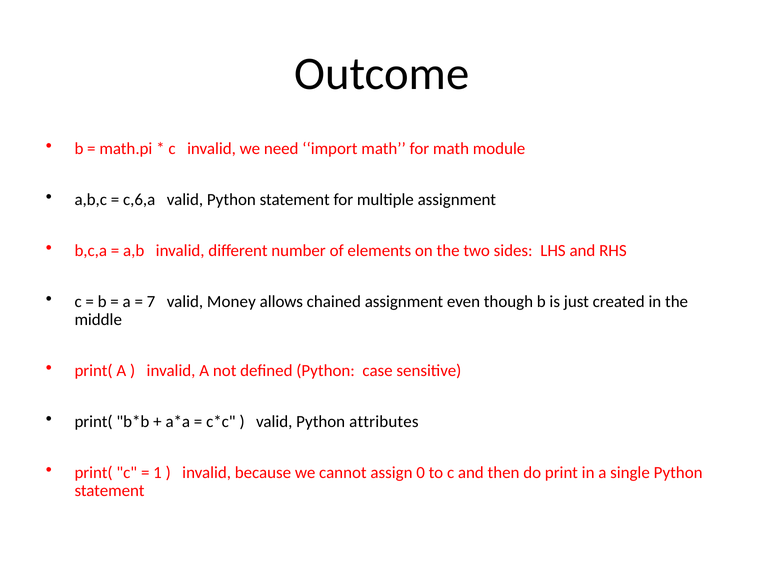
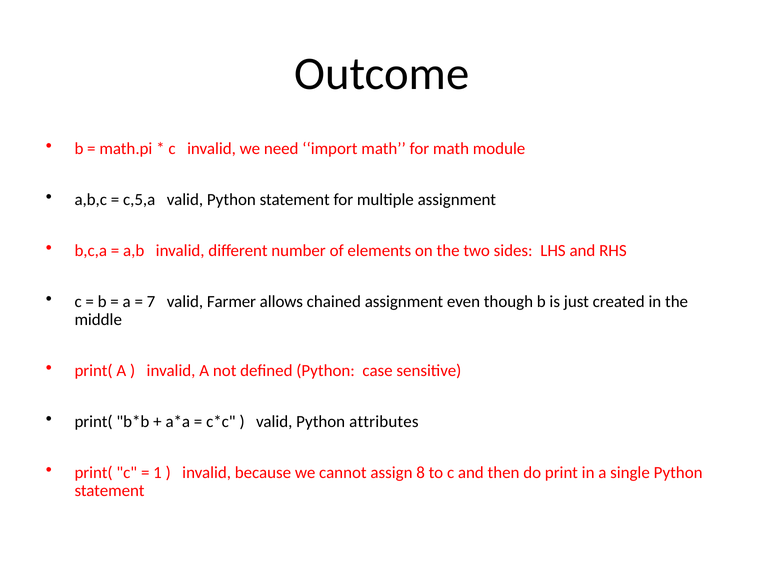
c,6,a: c,6,a -> c,5,a (139, 200)
Money: Money -> Farmer (231, 302)
0: 0 -> 8 (421, 473)
